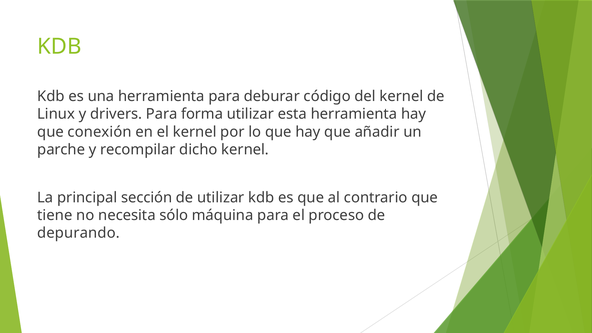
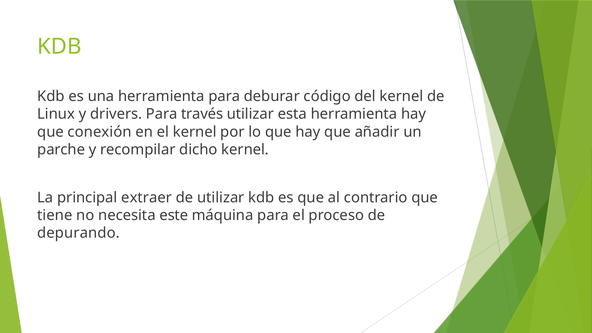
forma: forma -> través (202, 114)
sección: sección -> extraer (147, 197)
sólo: sólo -> este (174, 215)
